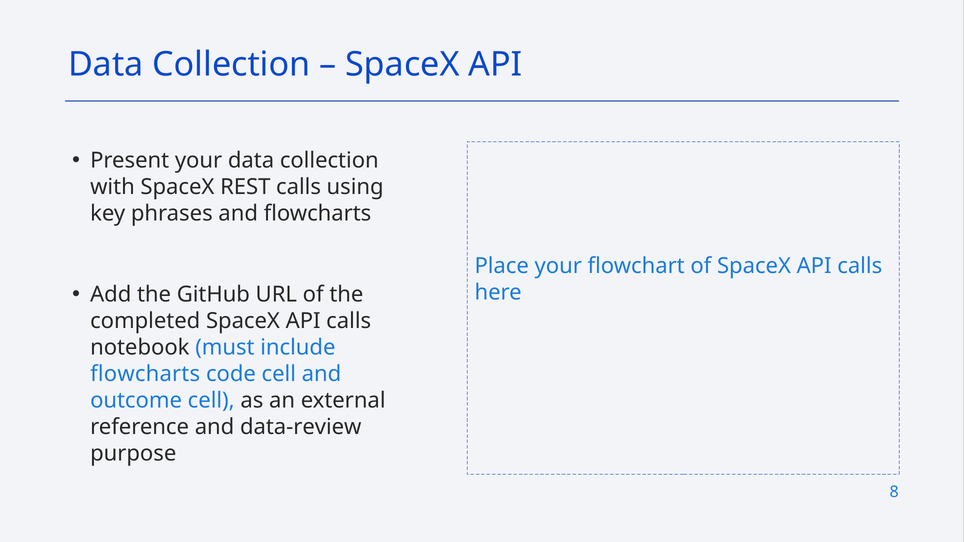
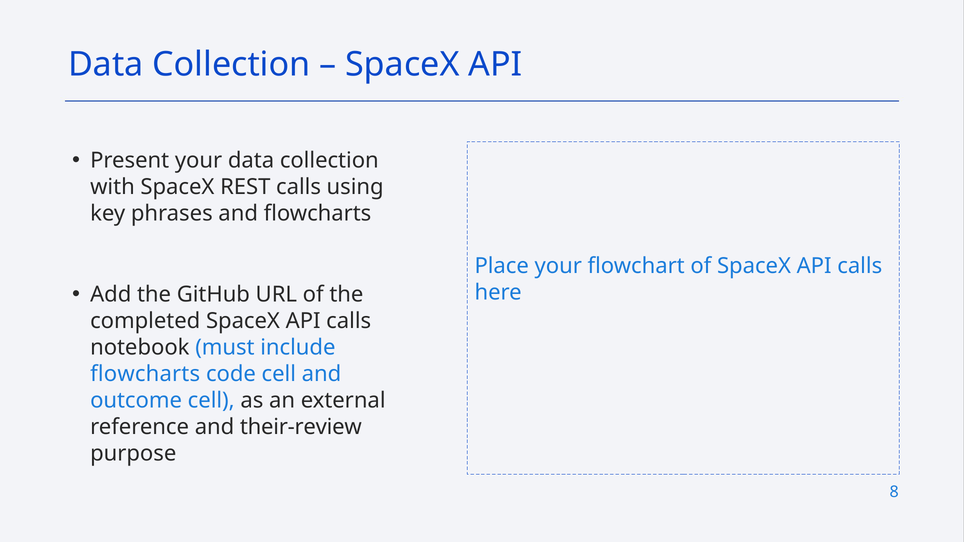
data-review: data-review -> their-review (301, 427)
